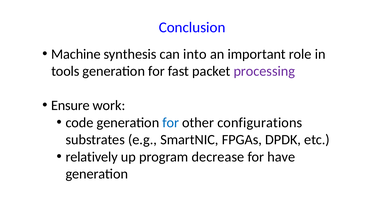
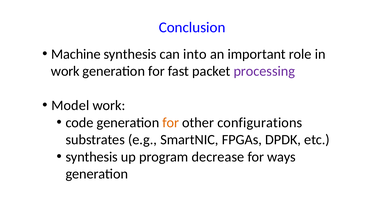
tools: tools -> work (65, 71)
Ensure: Ensure -> Model (70, 105)
for colour: blue -> orange (171, 122)
relatively: relatively -> synthesis (92, 157)
have: have -> ways (281, 157)
